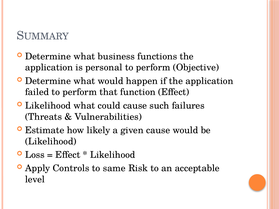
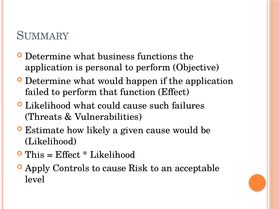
Loss: Loss -> This (35, 155)
to same: same -> cause (114, 169)
